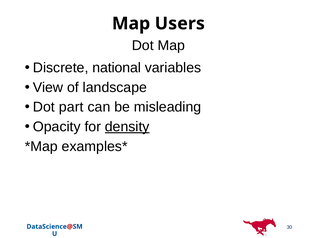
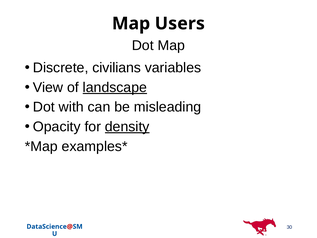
national: national -> civilians (117, 68)
landscape underline: none -> present (115, 87)
part: part -> with (71, 107)
